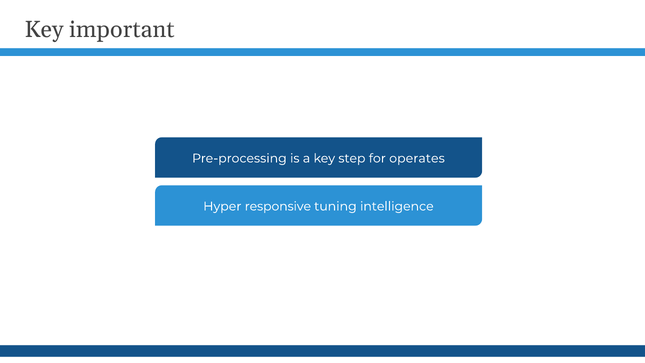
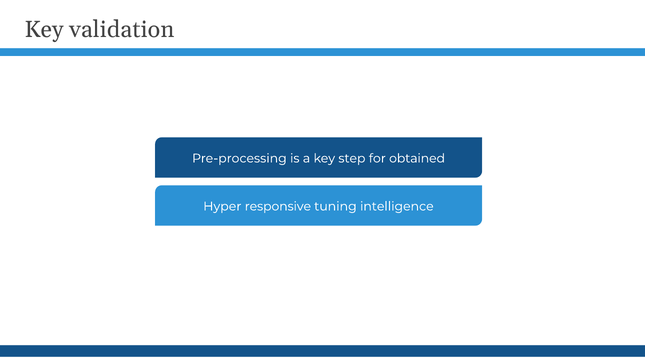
important: important -> validation (122, 30)
operates: operates -> obtained (417, 158)
